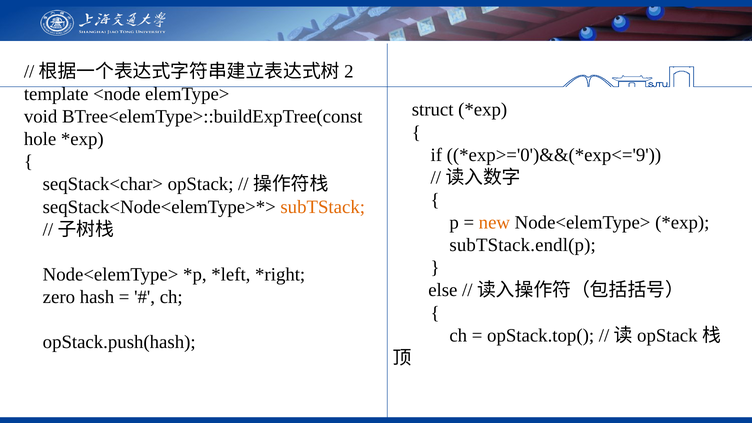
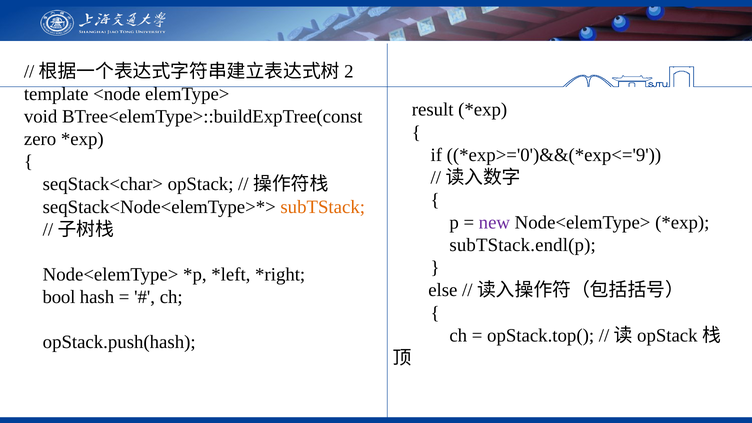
struct: struct -> result (433, 110)
hole: hole -> zero (40, 139)
new colour: orange -> purple (494, 223)
zero: zero -> bool (59, 297)
